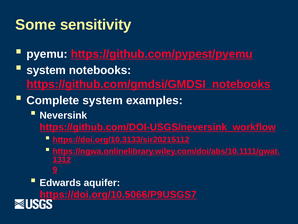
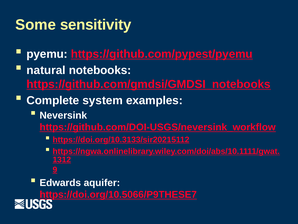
system: system -> natural (46, 70)
https://doi.org/10.5066/P9USGS7: https://doi.org/10.5066/P9USGS7 -> https://doi.org/10.5066/P9THESE7 (118, 194)
